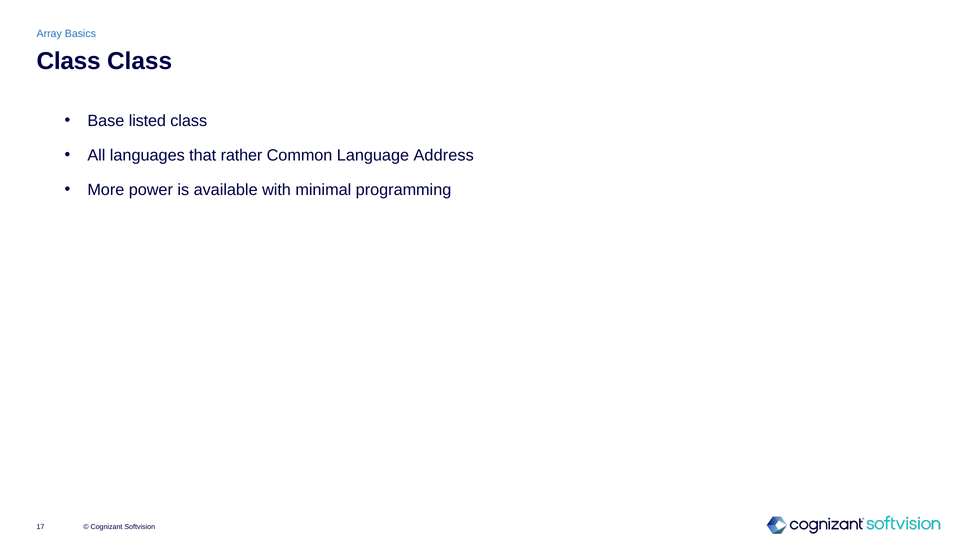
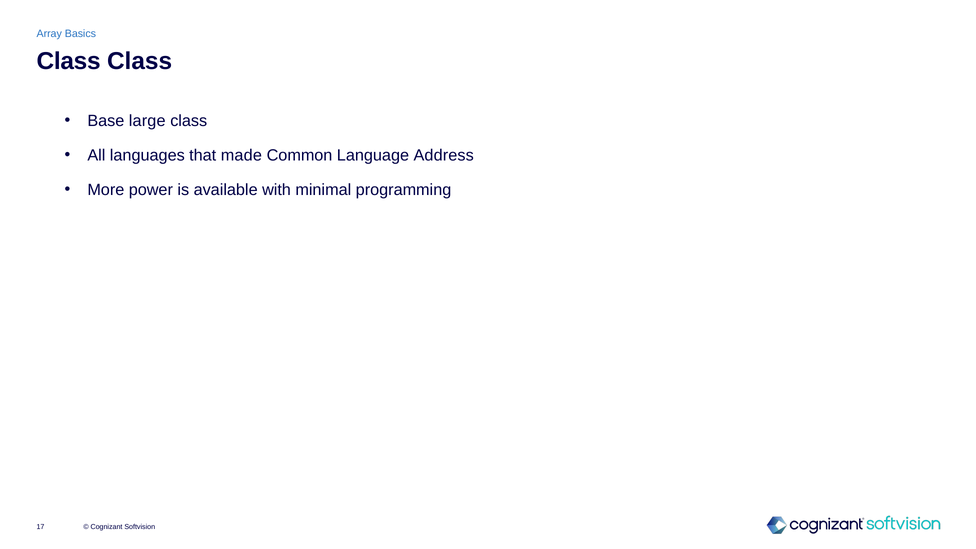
listed: listed -> large (147, 121)
rather: rather -> made (241, 155)
